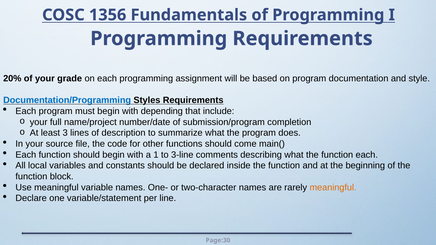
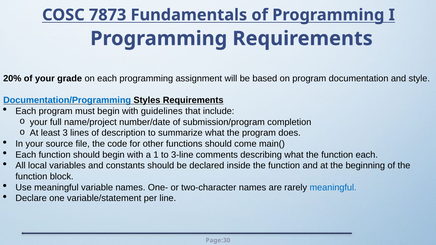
1356: 1356 -> 7873 (108, 15)
depending: depending -> guidelines (162, 111)
meaningful colour: orange -> blue (333, 188)
